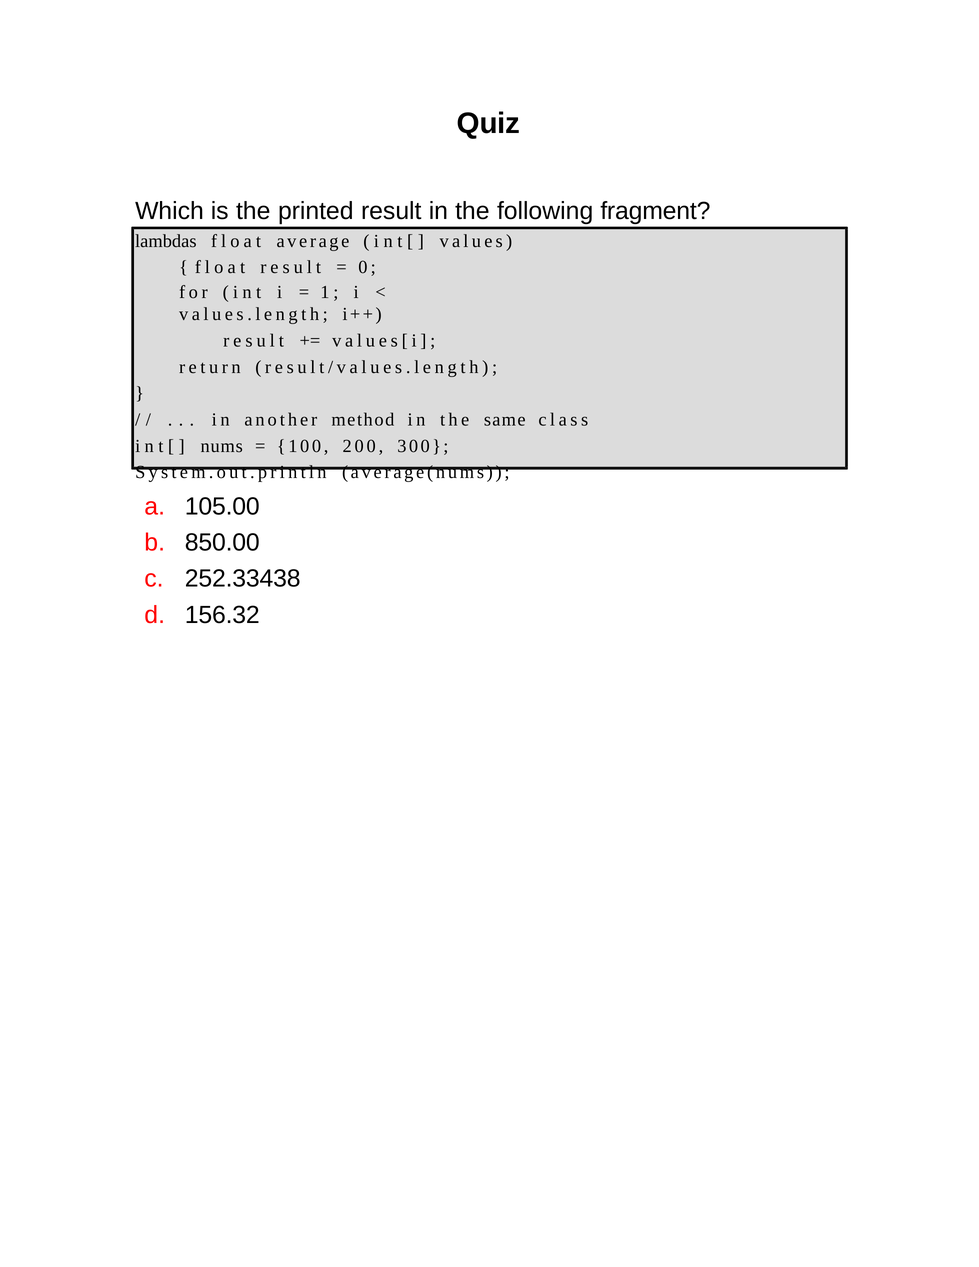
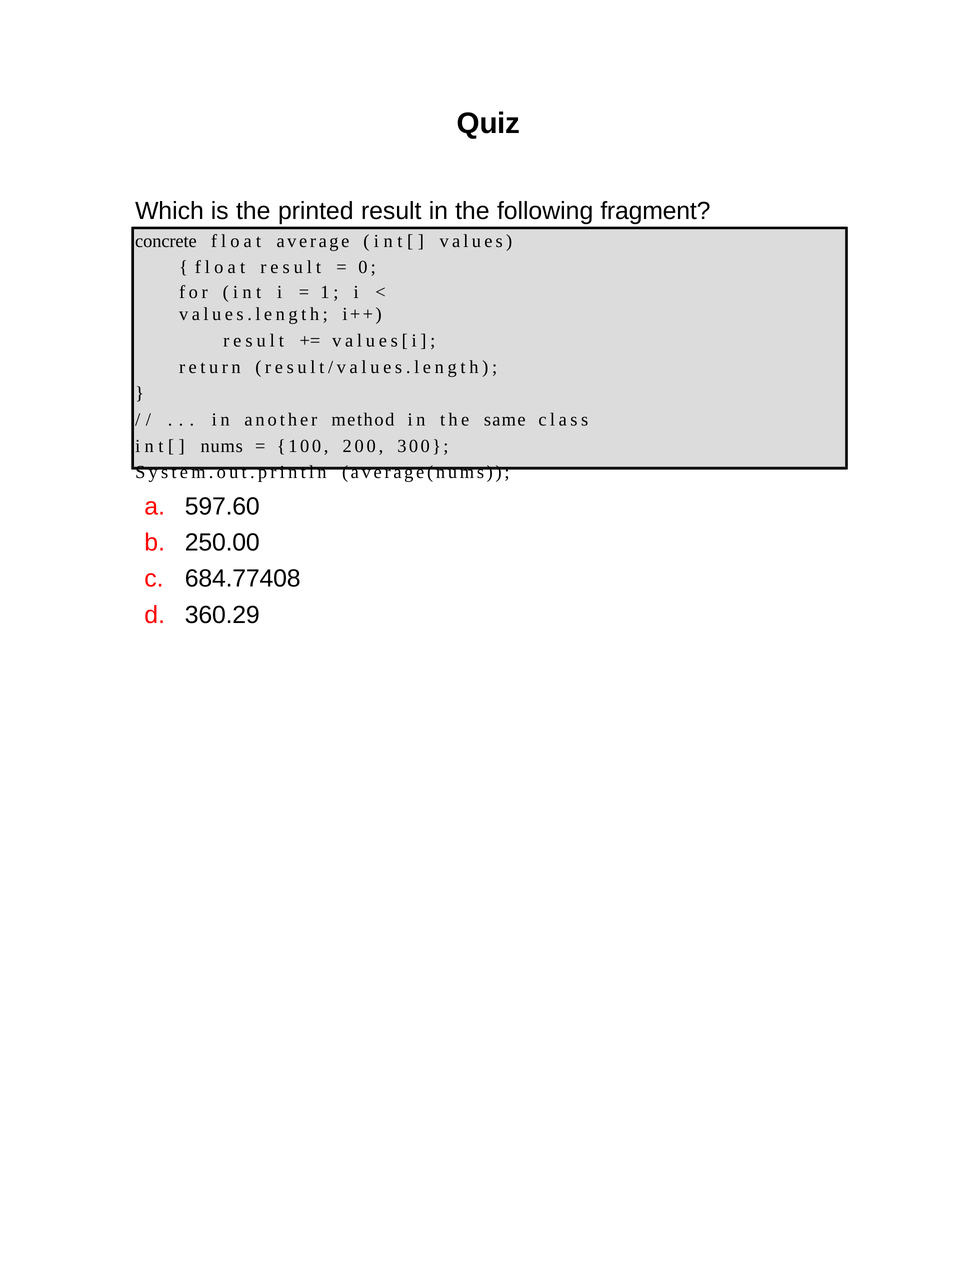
lambdas: lambdas -> concrete (166, 241)
105.00: 105.00 -> 597.60 (222, 506)
850.00: 850.00 -> 250.00 (222, 543)
252.33438: 252.33438 -> 684.77408 (243, 579)
156.32: 156.32 -> 360.29 (222, 615)
